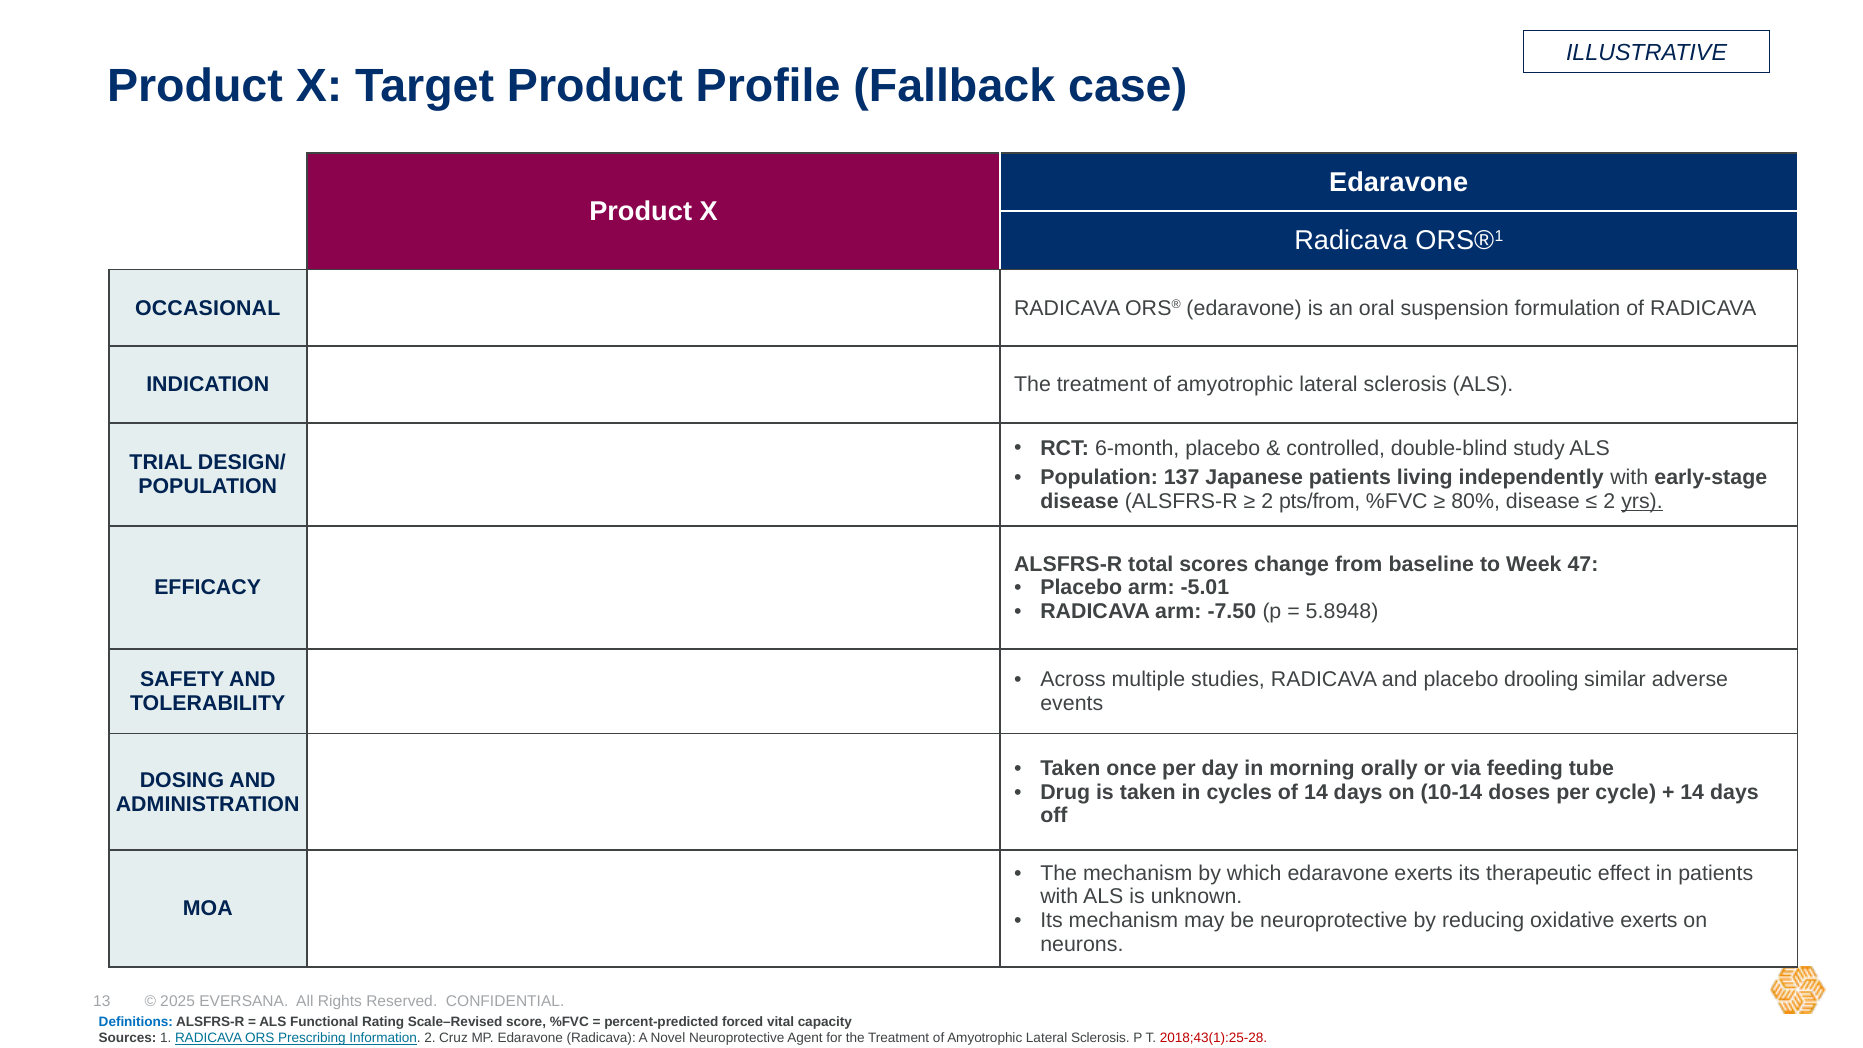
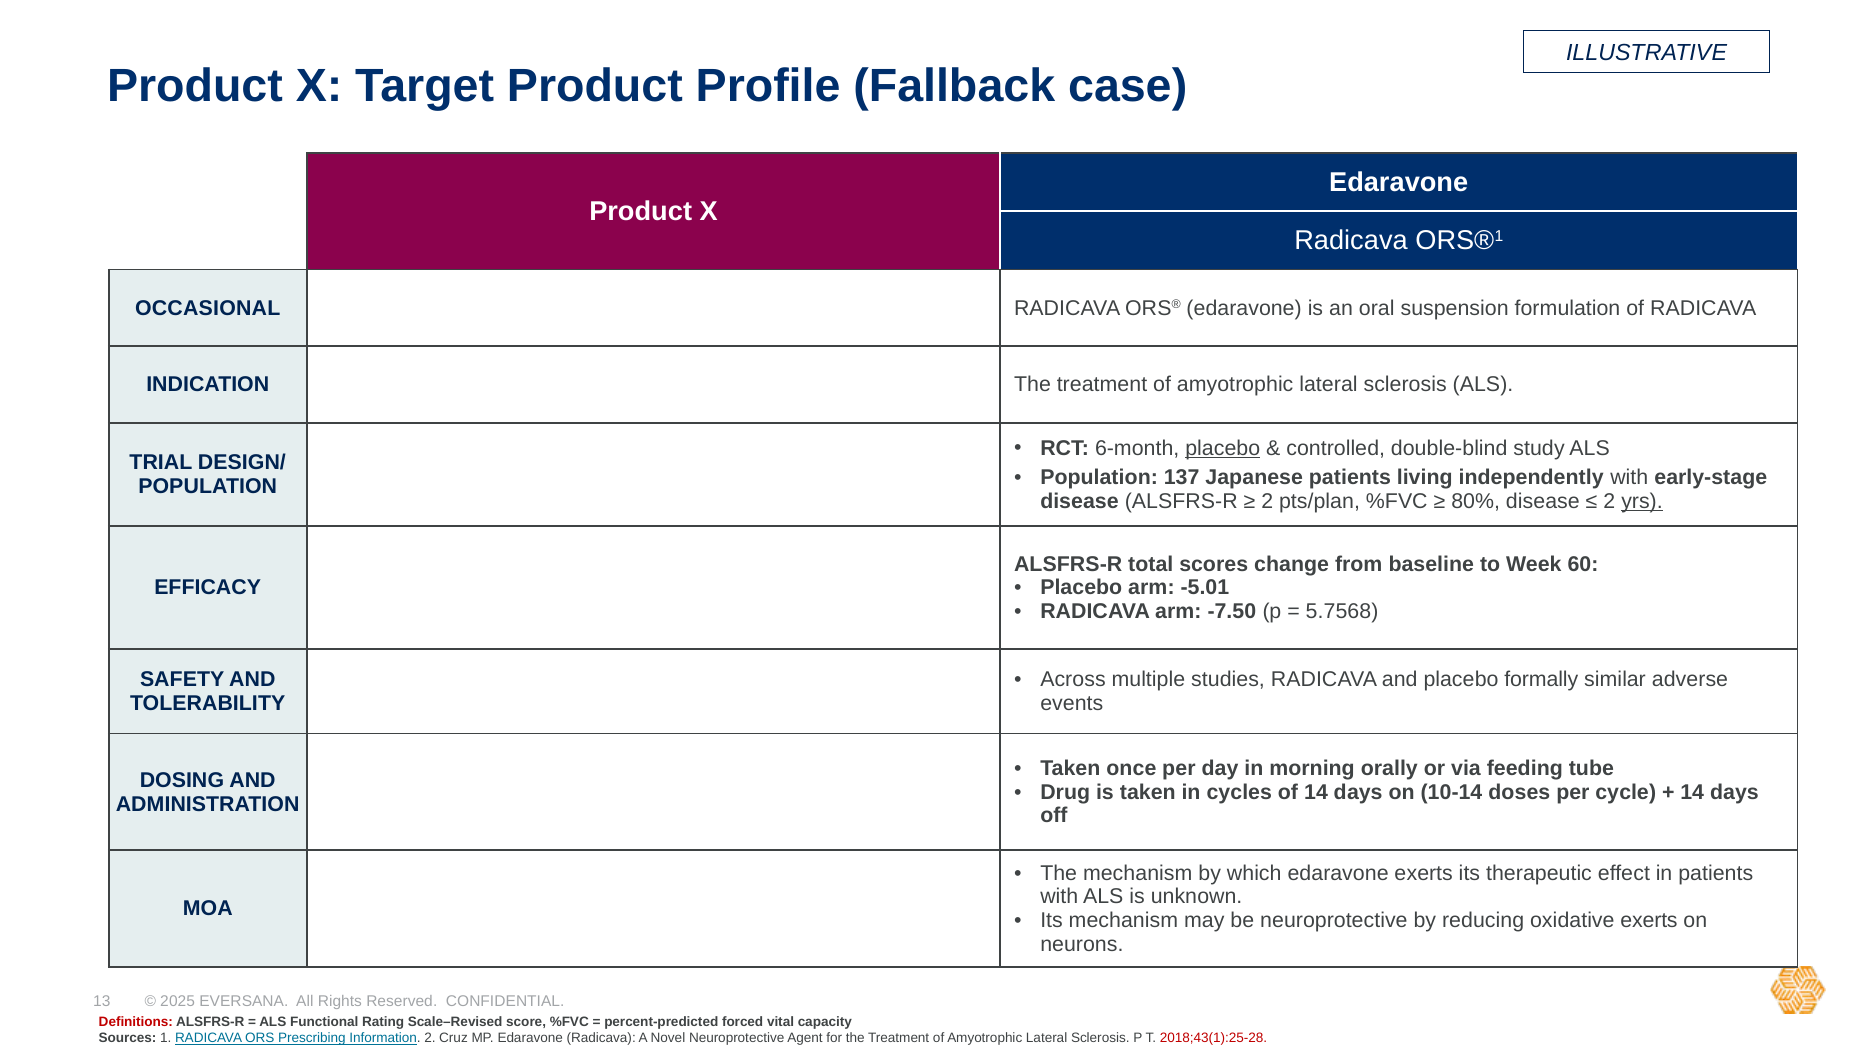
placebo underline: none -> present (1223, 448)
pts/from: pts/from -> pts/plan (1319, 501)
47: 47 -> 60 (1583, 564)
5.8948: 5.8948 -> 5.7568 (1342, 612)
drooling: drooling -> formally (1541, 680)
Definitions colour: blue -> red (136, 1022)
